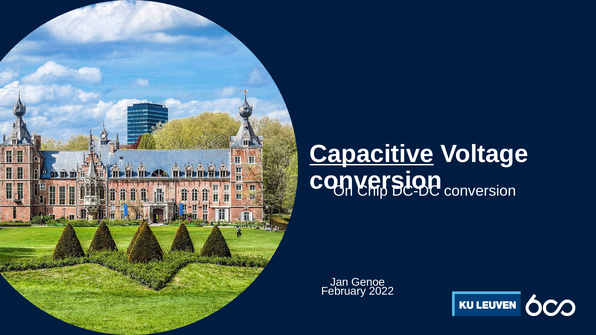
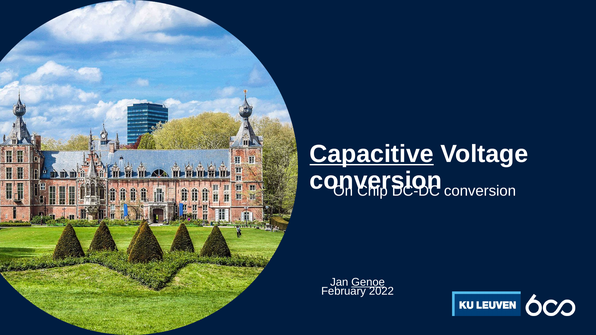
Genoe underline: none -> present (368, 282)
